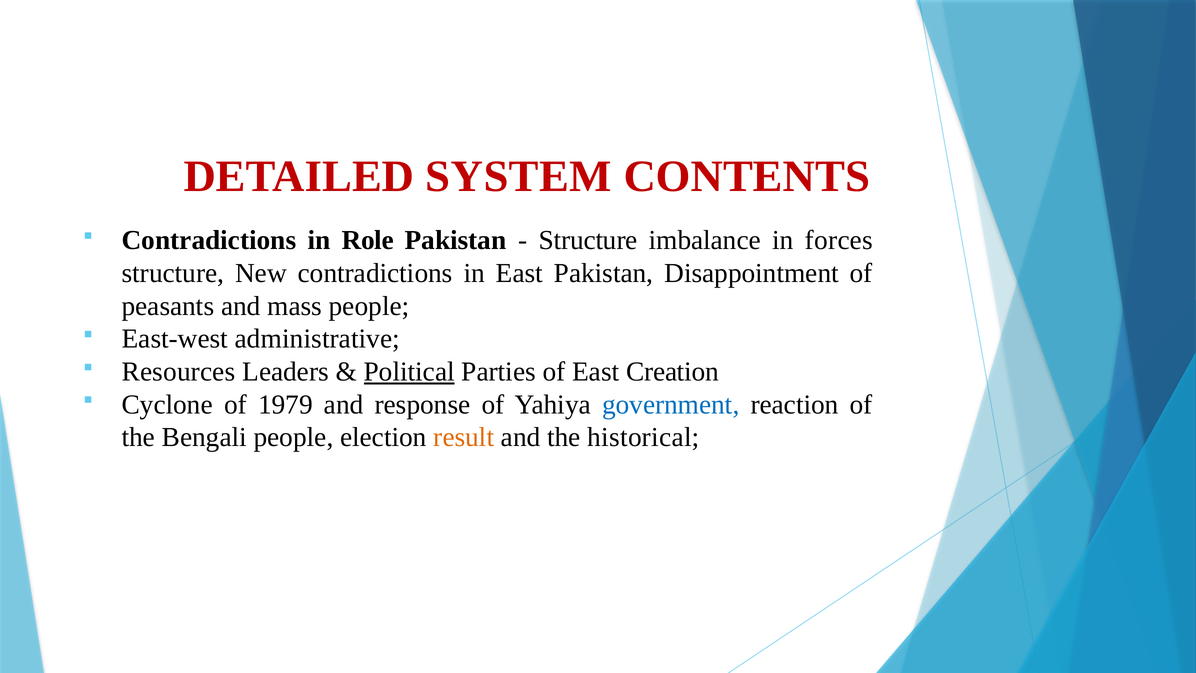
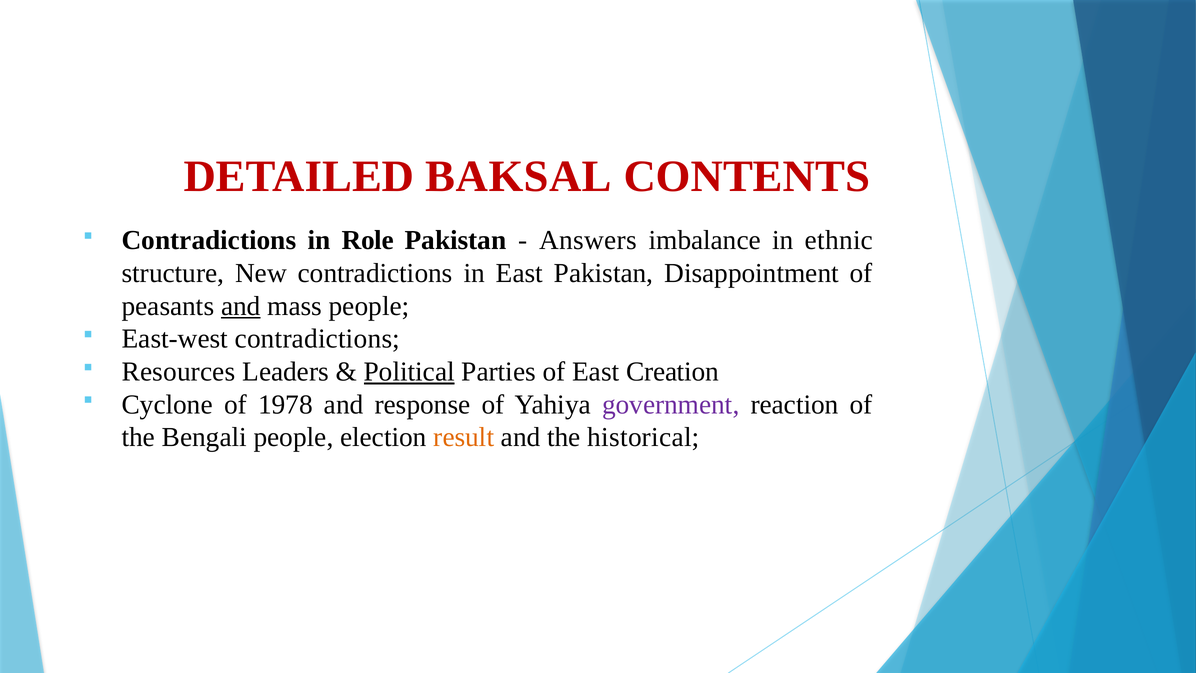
SYSTEM: SYSTEM -> BAKSAL (519, 176)
Structure: Structure -> Answers (588, 240)
forces: forces -> ethnic (839, 240)
and underline: none -> present (241, 306)
East-west administrative: administrative -> contradictions (317, 339)
1979: 1979 -> 1978 (285, 404)
government colour: blue -> purple (671, 404)
